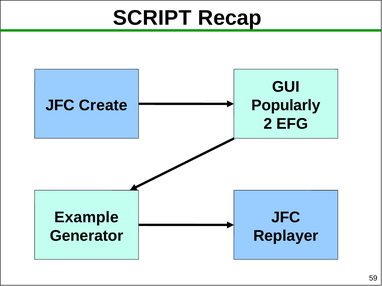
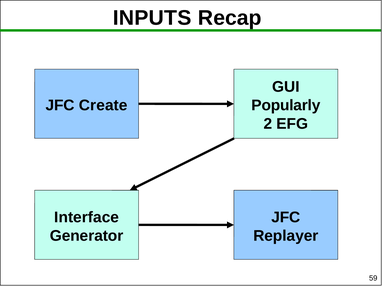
SCRIPT: SCRIPT -> INPUTS (152, 18)
Example: Example -> Interface (87, 218)
